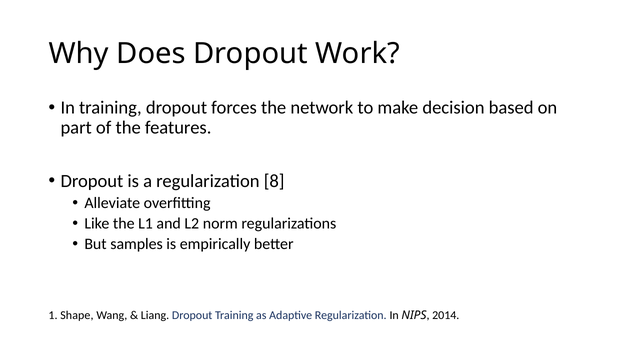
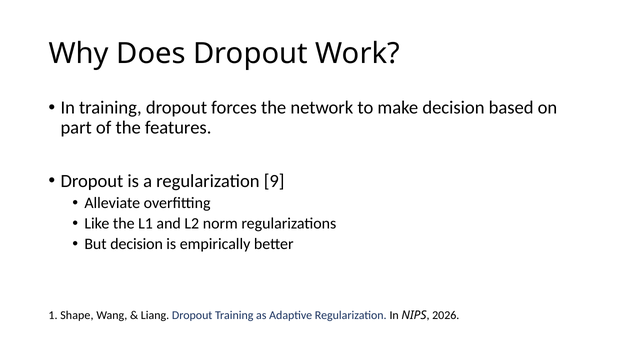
8: 8 -> 9 (274, 181)
But samples: samples -> decision (137, 244)
2014: 2014 -> 2026 (446, 316)
